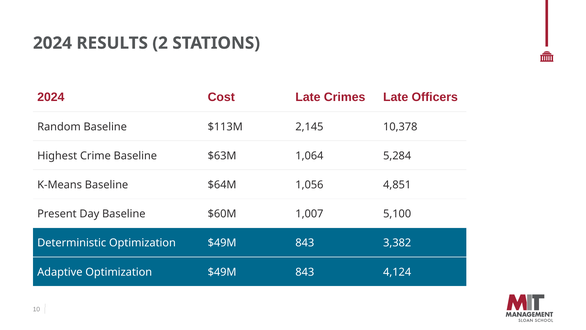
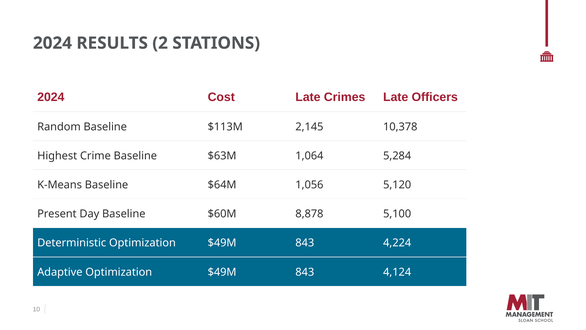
4,851: 4,851 -> 5,120 (397, 185)
1,007: 1,007 -> 8,878 (309, 214)
3,382: 3,382 -> 4,224 (397, 243)
